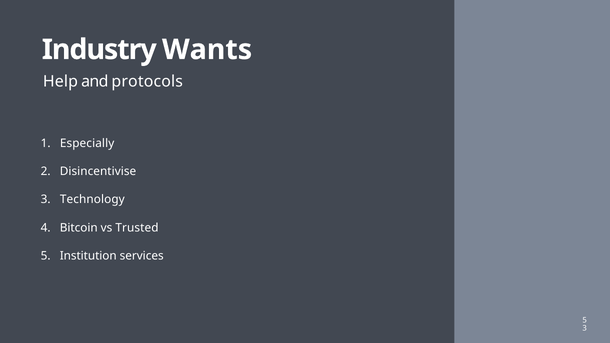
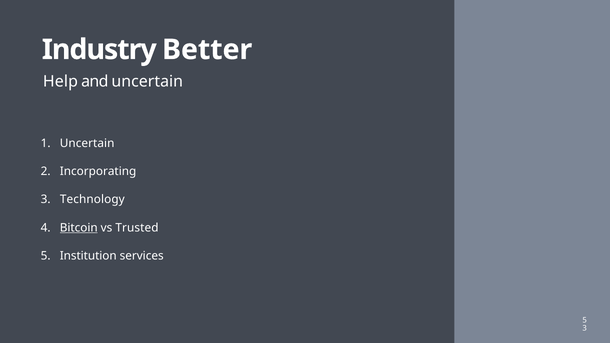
Wants: Wants -> Better (207, 50)
and protocols: protocols -> uncertain (147, 82)
Especially: Especially -> Uncertain (87, 143)
Disincentivise: Disincentivise -> Incorporating (98, 171)
Bitcoin underline: none -> present (79, 228)
